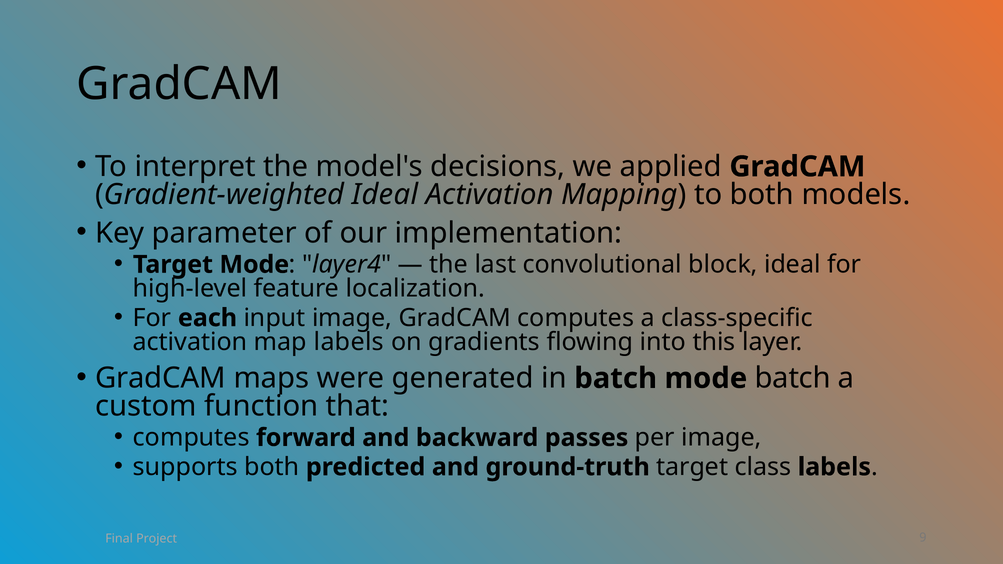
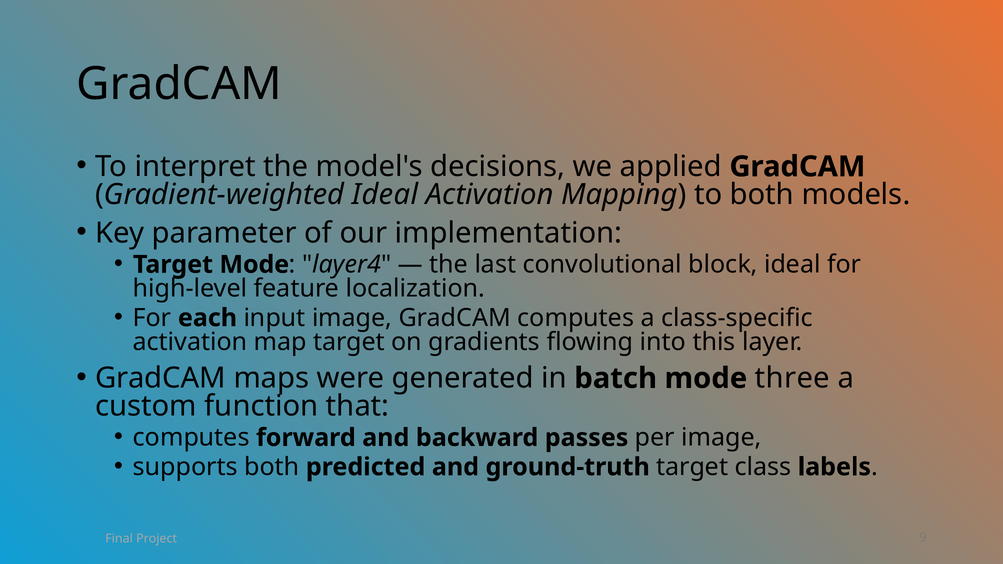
map labels: labels -> target (349, 342)
mode batch: batch -> three (792, 378)
